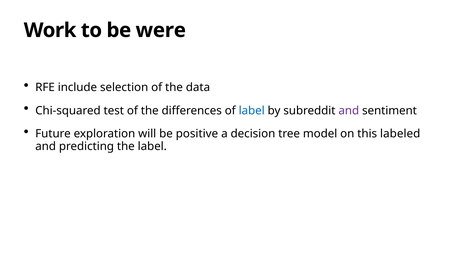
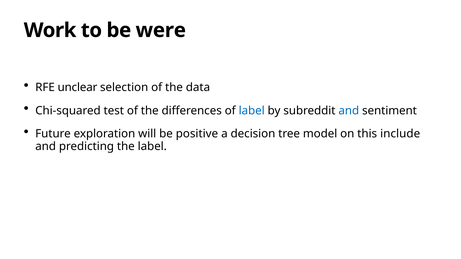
include: include -> unclear (77, 87)
and colour: purple -> blue (349, 111)
labeled: labeled -> include (400, 134)
